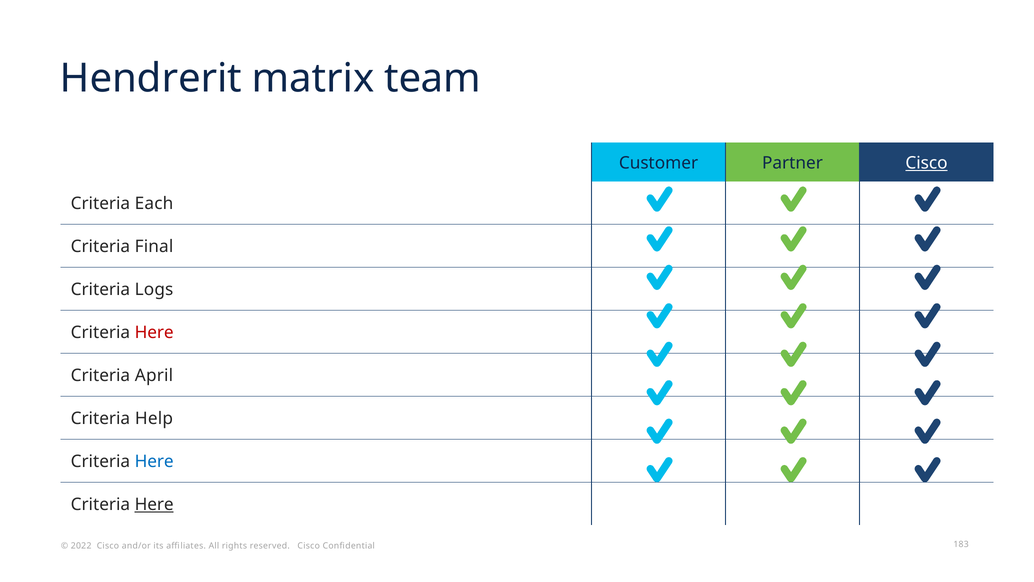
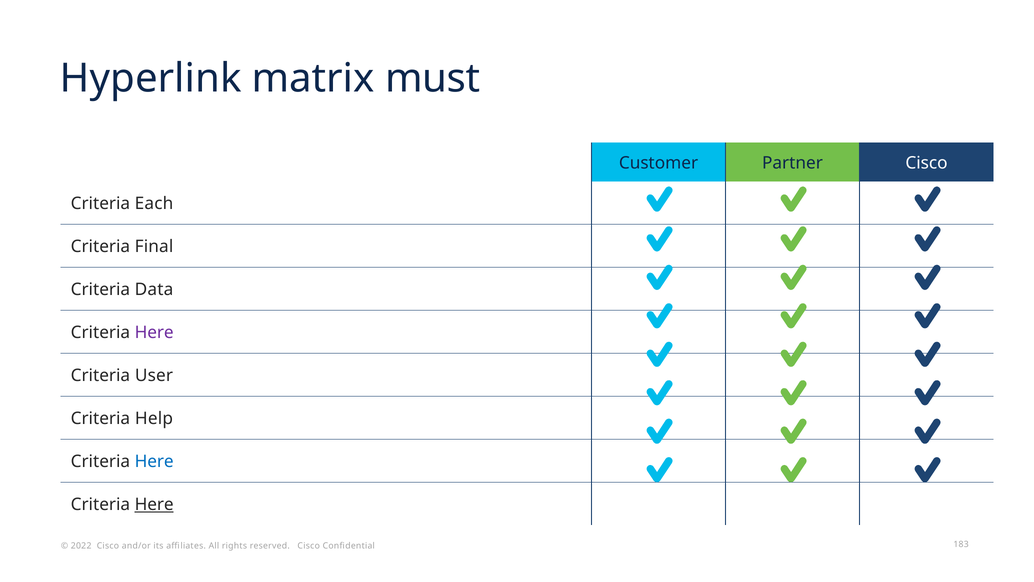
Hendrerit: Hendrerit -> Hyperlink (151, 78)
team: team -> must (433, 78)
Cisco underline: present -> none (927, 163)
Logs: Logs -> Data (154, 290)
Here colour: red -> purple (154, 332)
April: April -> User (154, 375)
